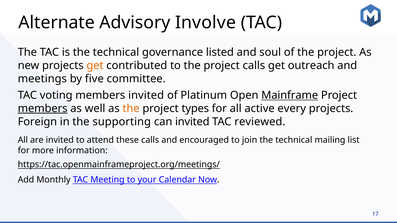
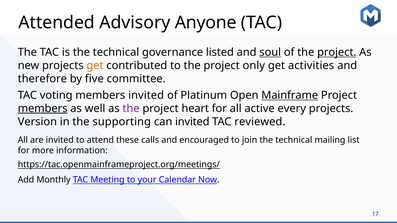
Alternate: Alternate -> Attended (57, 23)
Involve: Involve -> Anyone (206, 23)
soul underline: none -> present (270, 52)
project underline: none -> present (337, 52)
project calls: calls -> only (254, 66)
outreach: outreach -> activities (311, 66)
meetings: meetings -> therefore (42, 79)
the colour: orange -> purple (131, 109)
types: types -> heart (195, 109)
Foreign: Foreign -> Version (37, 122)
